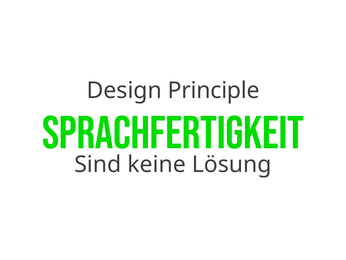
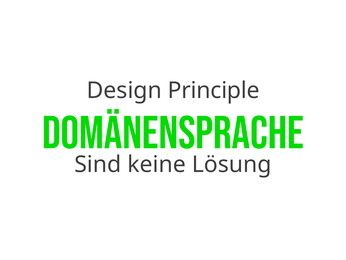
Sprachfertigkeit: Sprachfertigkeit -> Domänensprache (173, 133)
